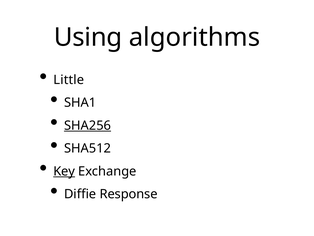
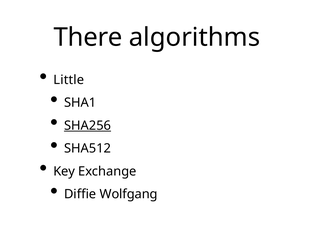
Using: Using -> There (88, 37)
Key underline: present -> none (64, 171)
Response: Response -> Wolfgang (129, 194)
